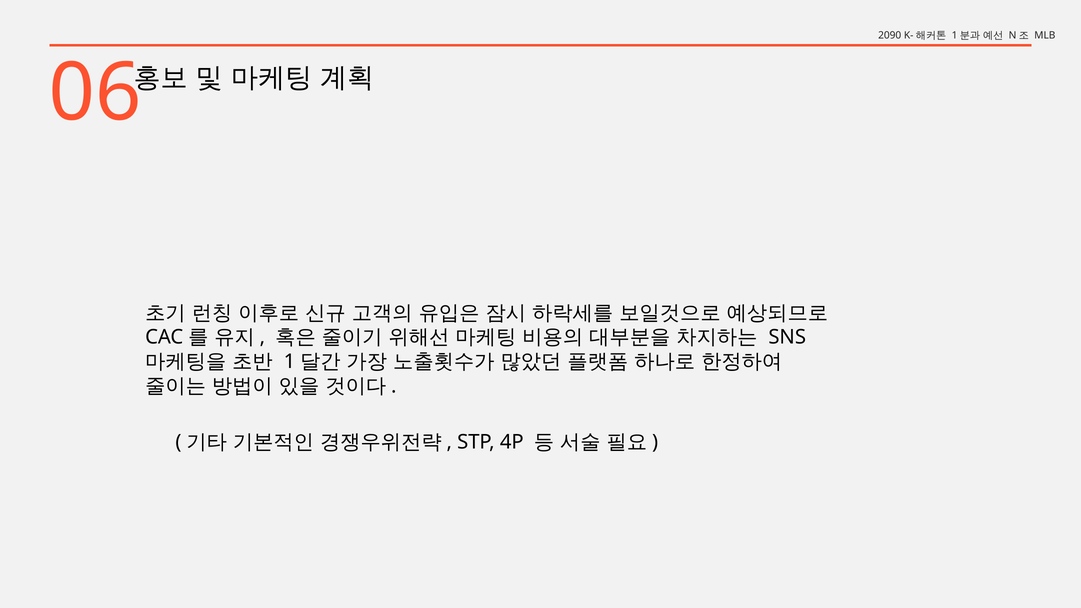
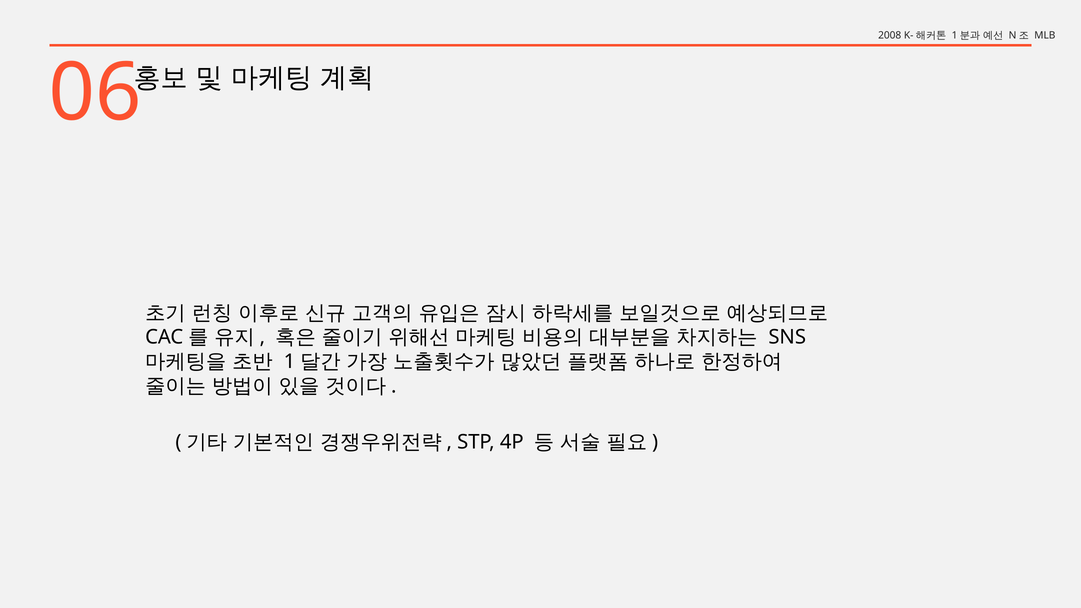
2090: 2090 -> 2008 (890, 35)
